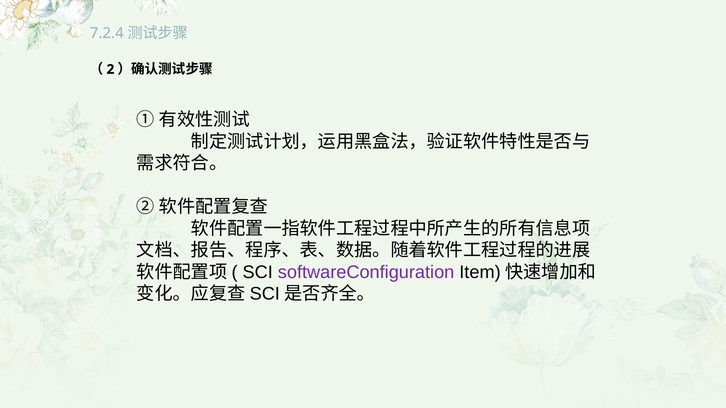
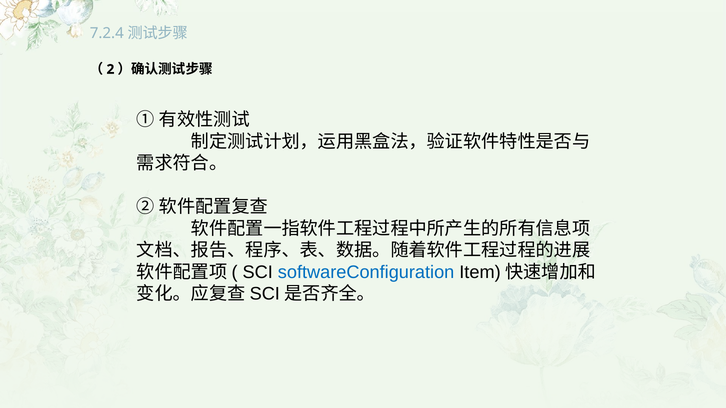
softwareConfiguration colour: purple -> blue (366, 272)
